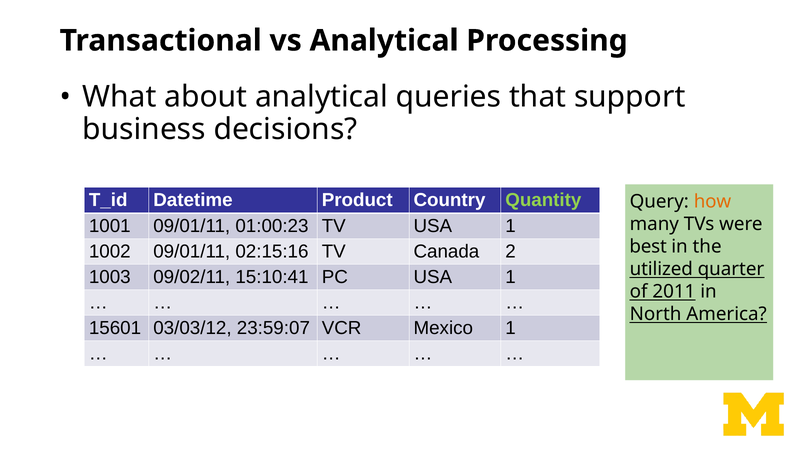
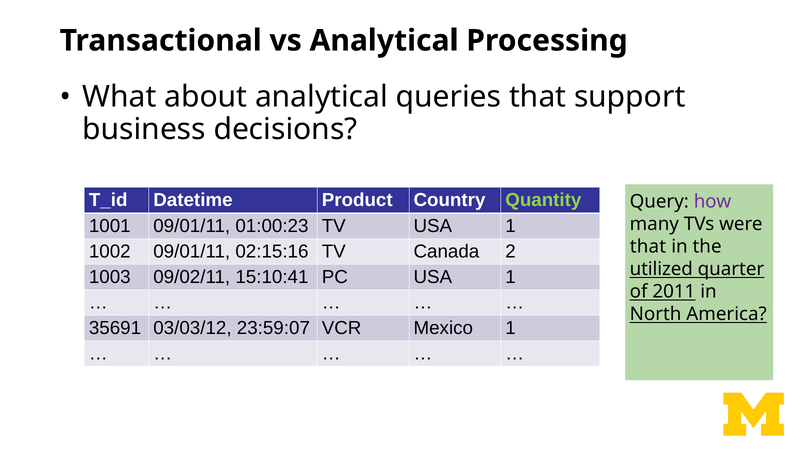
how colour: orange -> purple (713, 201)
best: best -> that (648, 246)
15601: 15601 -> 35691 (115, 328)
